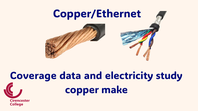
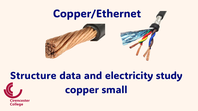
Coverage: Coverage -> Structure (33, 76)
make: make -> small (114, 90)
